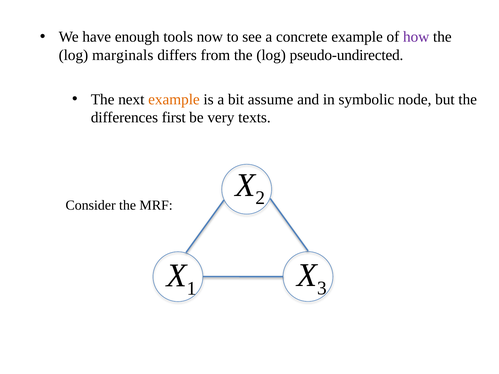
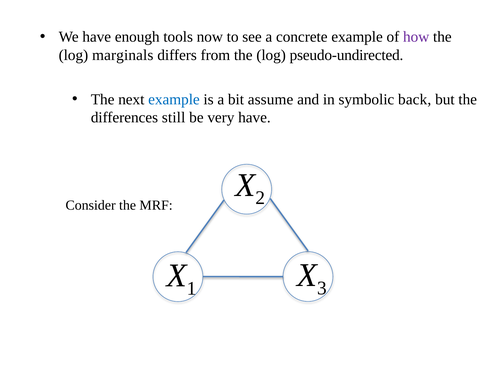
example colour: orange -> blue (174, 99)
node: node -> back (415, 99)
first: first -> still (174, 118)
very texts: texts -> have (254, 118)
